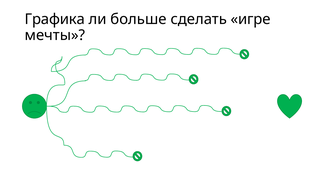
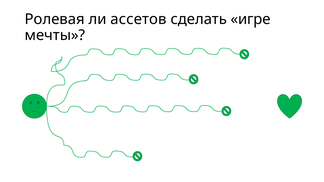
Графика: Графика -> Ролевая (55, 19)
больше: больше -> ассетов (138, 19)
